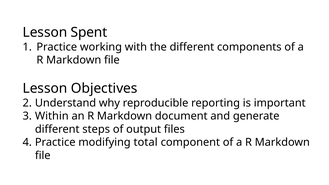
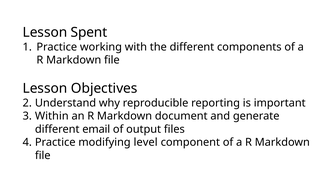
steps: steps -> email (96, 129)
total: total -> level (146, 142)
